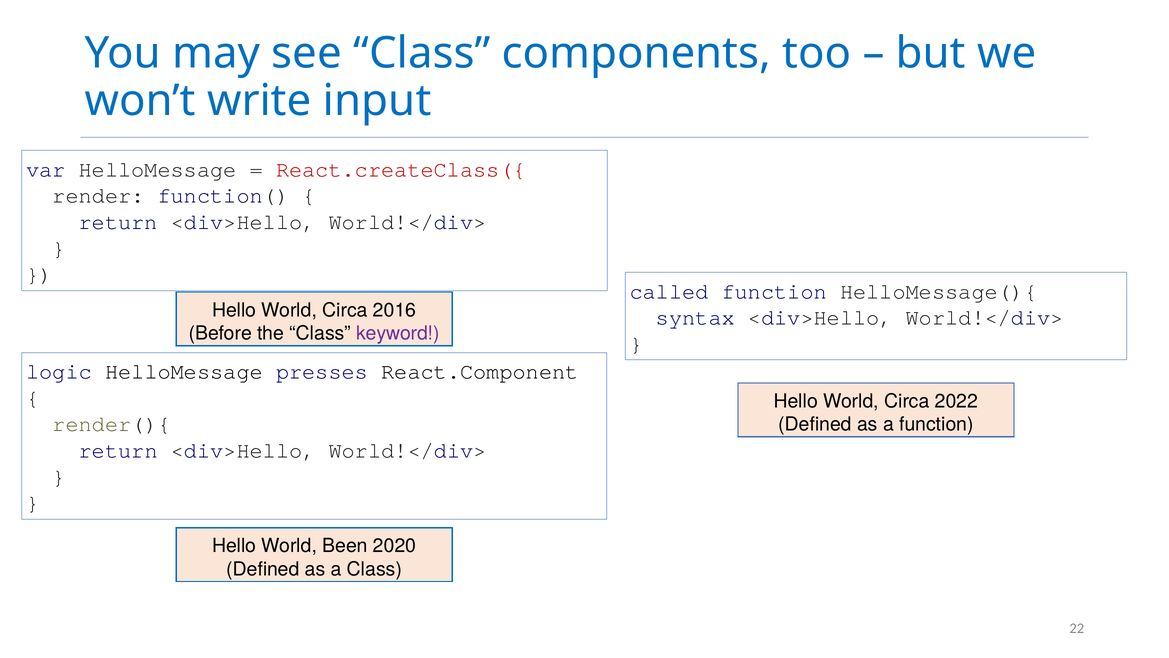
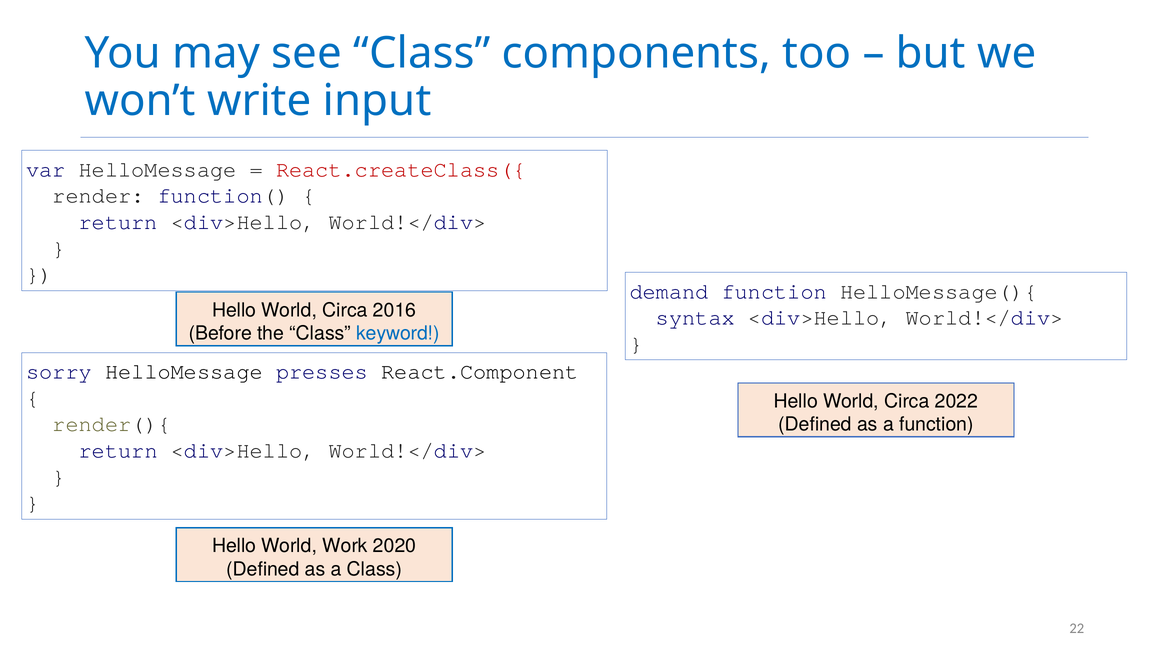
called: called -> demand (669, 291)
keyword colour: purple -> blue (398, 333)
logic: logic -> sorry (59, 371)
Been: Been -> Work (345, 545)
